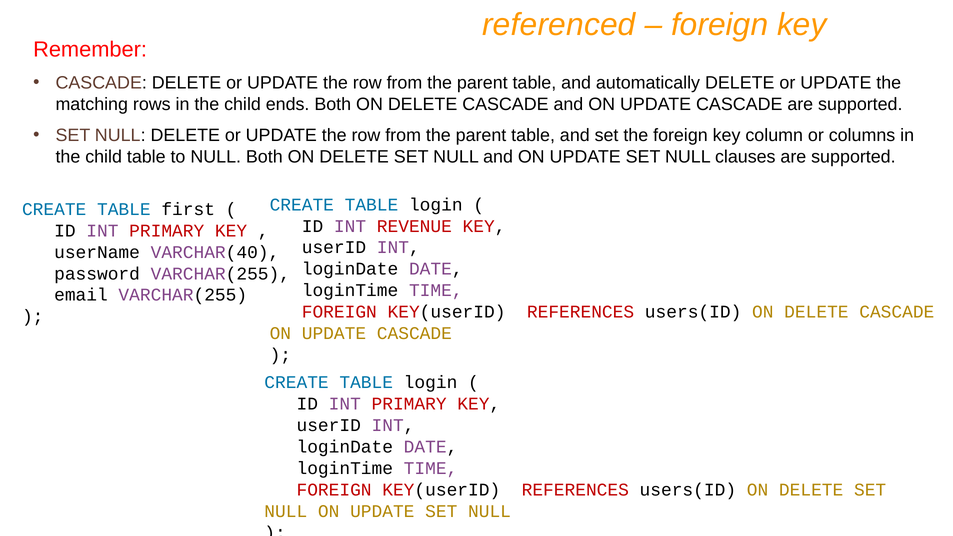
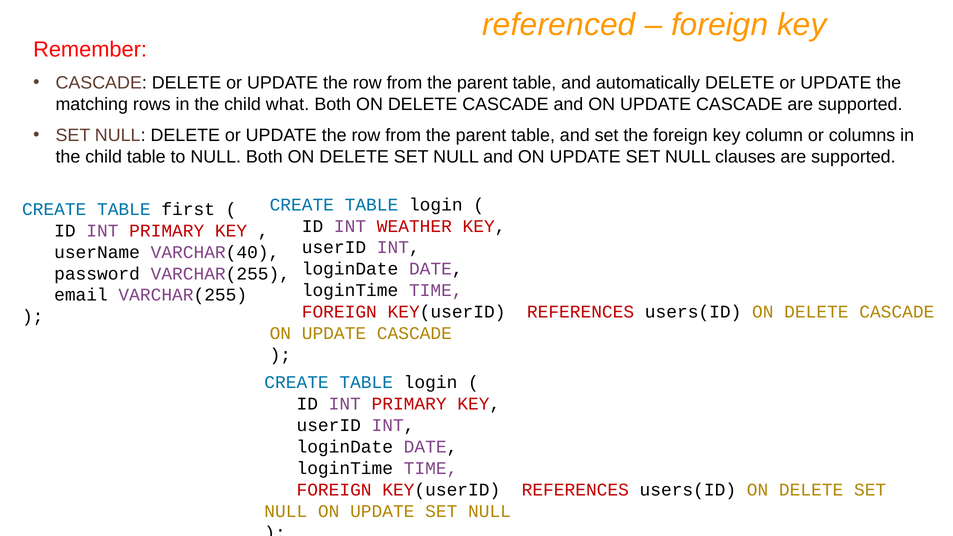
ends: ends -> what (288, 104)
REVENUE: REVENUE -> WEATHER (414, 226)
